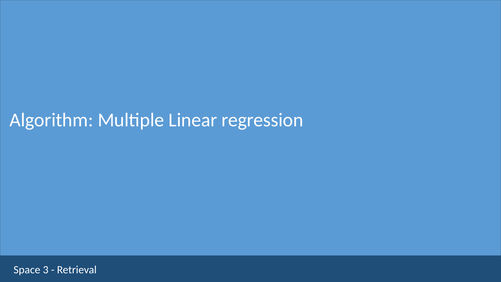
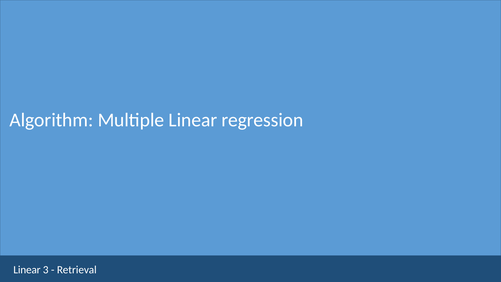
Space: Space -> Linear (27, 270)
